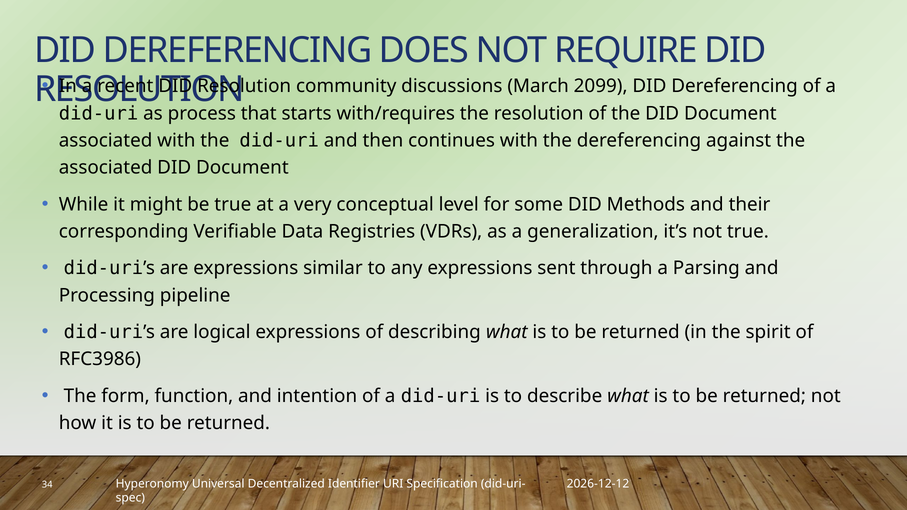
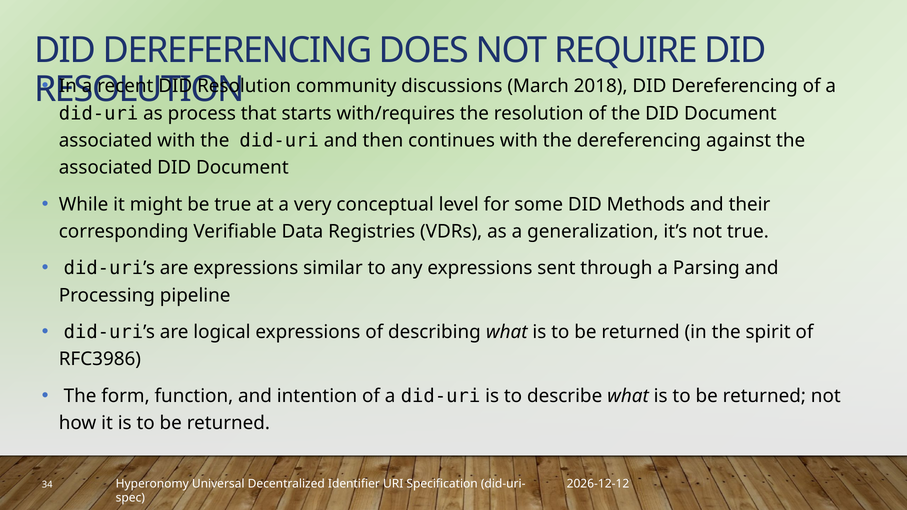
2099: 2099 -> 2018 (601, 86)
